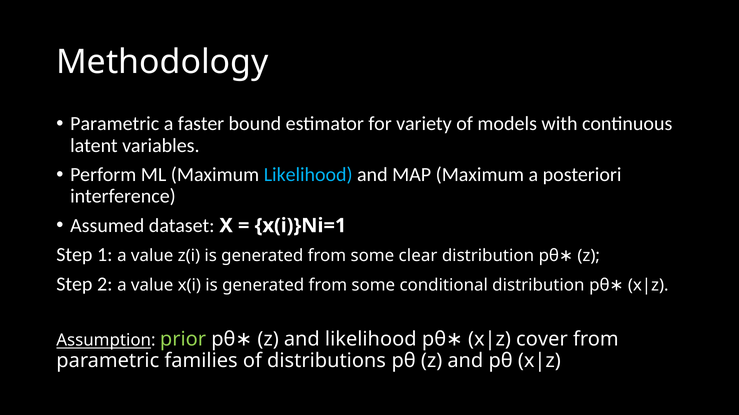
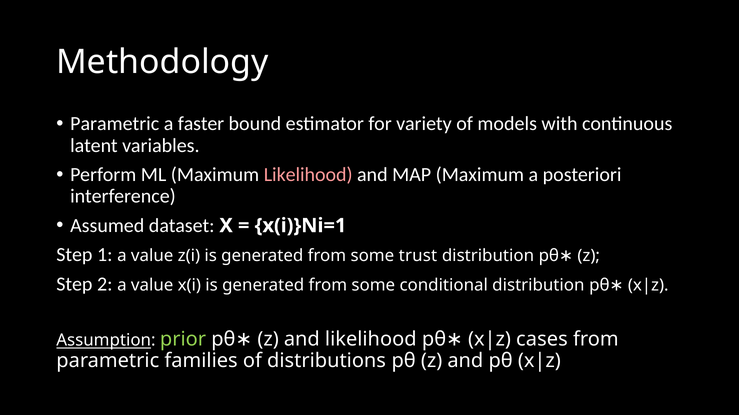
Likelihood colour: light blue -> pink (308, 175)
clear: clear -> trust (418, 256)
cover: cover -> cases (542, 340)
